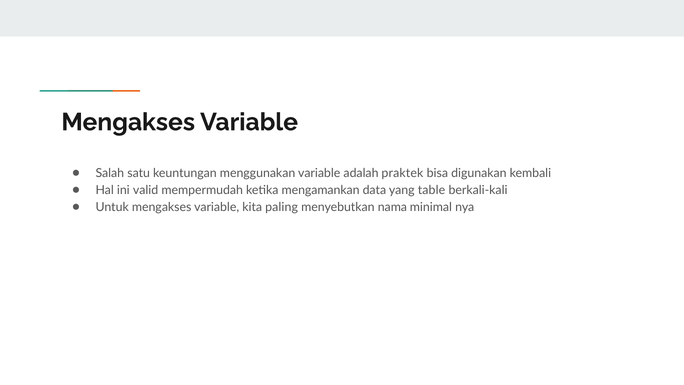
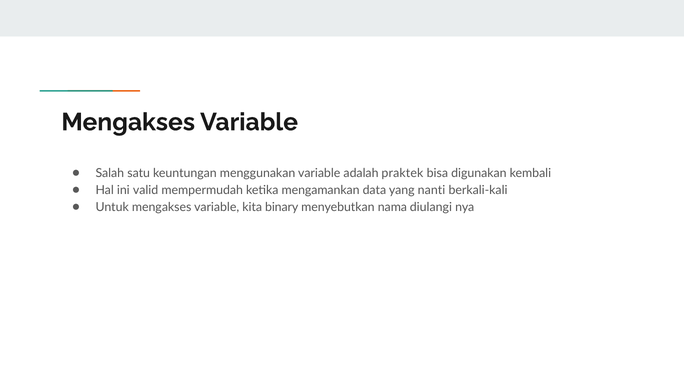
table: table -> nanti (432, 190)
paling: paling -> binary (282, 207)
minimal: minimal -> diulangi (431, 207)
